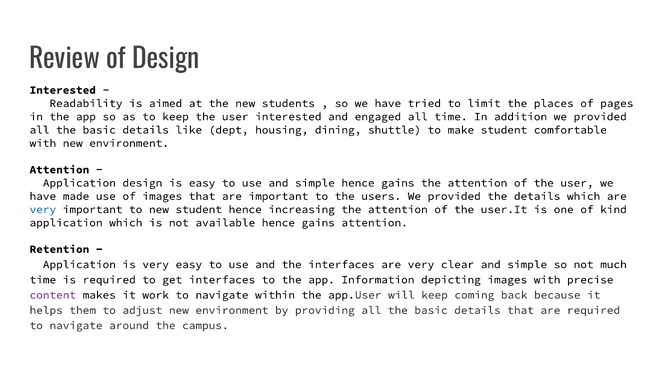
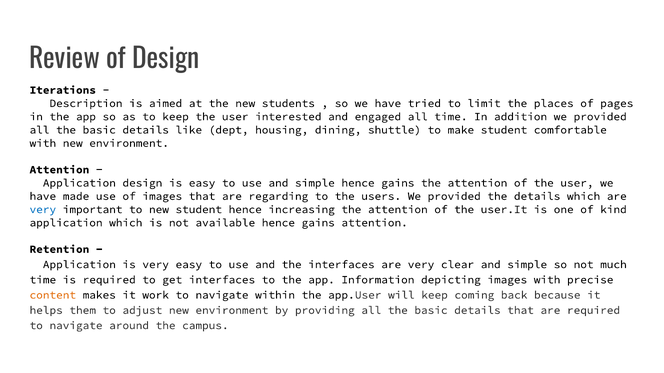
Interested: Interested -> Iterations (63, 90)
Readability: Readability -> Description (86, 103)
are important: important -> regarding (278, 196)
content colour: purple -> orange (53, 295)
